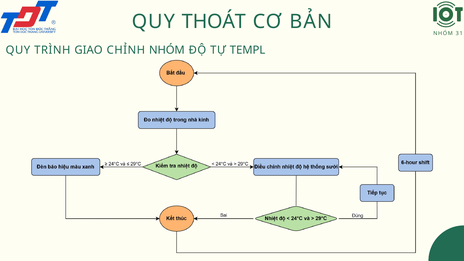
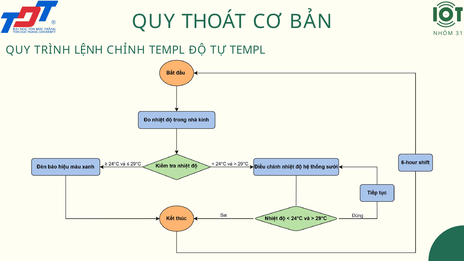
GIAO: GIAO -> LỆNH (89, 50)
CHỈNH NHÓM: NHÓM -> TEMPL (167, 50)
